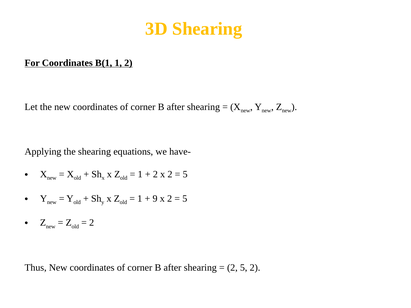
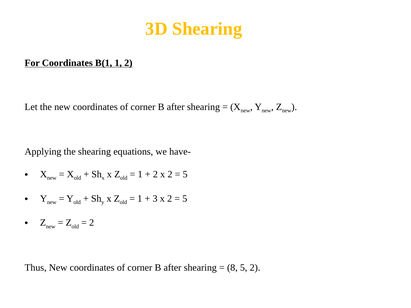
9: 9 -> 3 (155, 199)
2: 2 -> 8 (232, 268)
